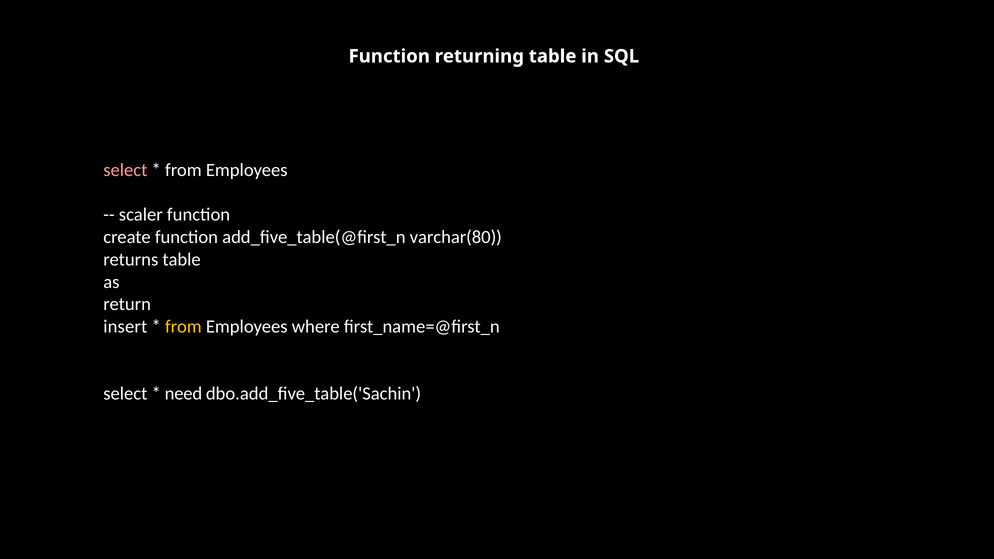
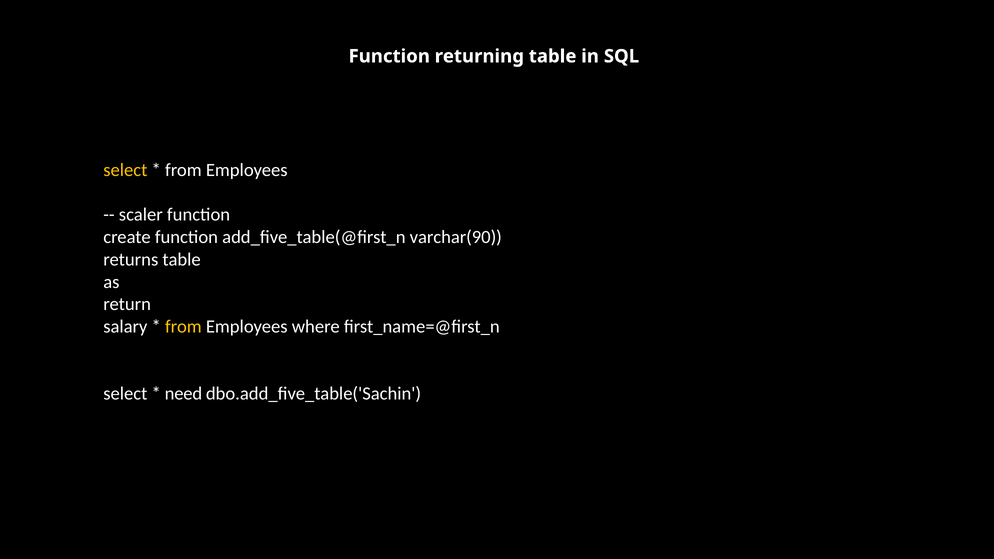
select colour: pink -> yellow (125, 170)
varchar(80: varchar(80 -> varchar(90 (456, 237)
insert: insert -> salary (125, 327)
